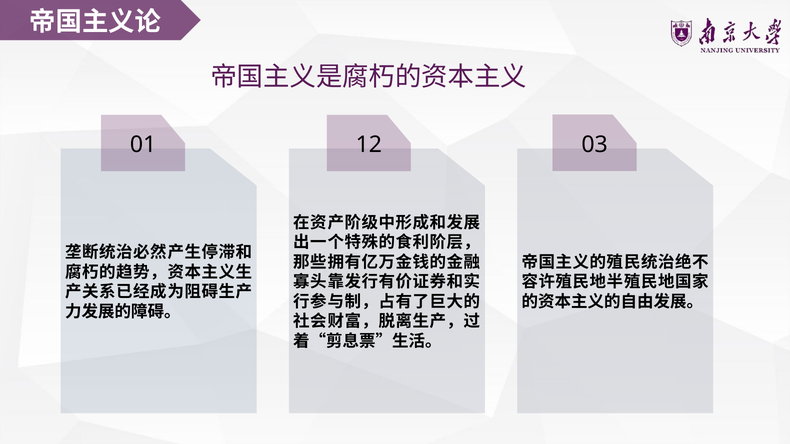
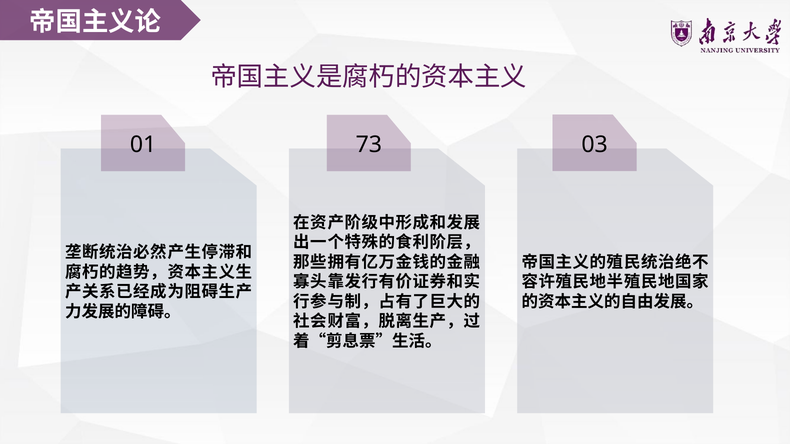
12: 12 -> 73 (369, 145)
